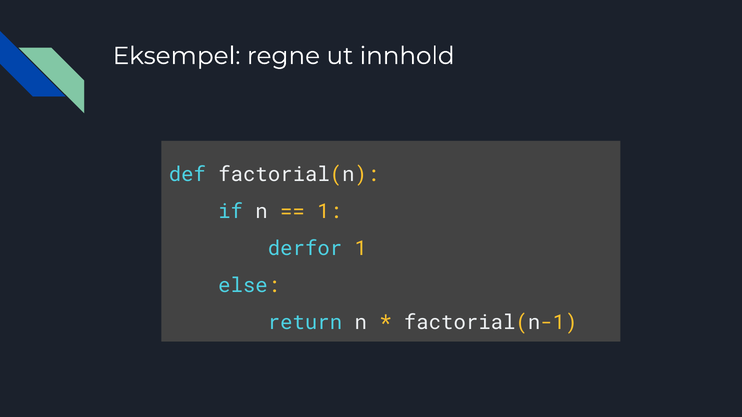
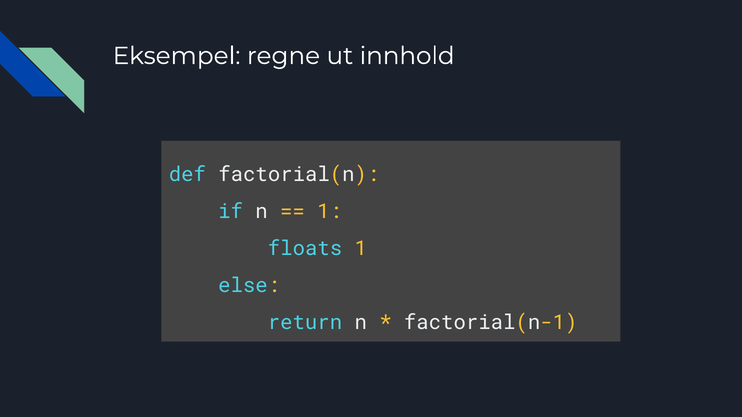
derfor: derfor -> floats (305, 249)
